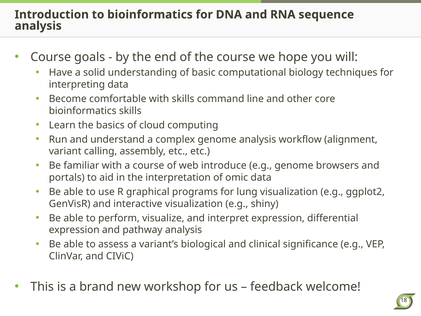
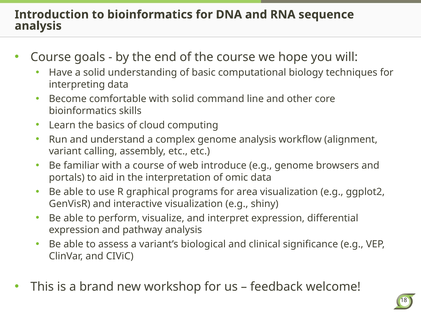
with skills: skills -> solid (183, 99)
lung: lung -> area (247, 192)
